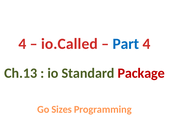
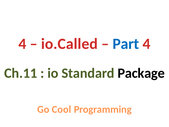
Ch.13: Ch.13 -> Ch.11 (21, 73)
Package colour: red -> black (141, 73)
Sizes: Sizes -> Cool (62, 109)
